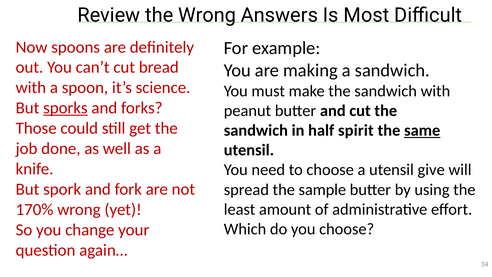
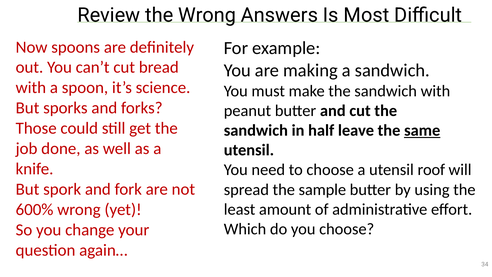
sporks underline: present -> none (65, 108)
spirit: spirit -> leave (356, 130)
give: give -> roof (431, 170)
170%: 170% -> 600% (35, 209)
